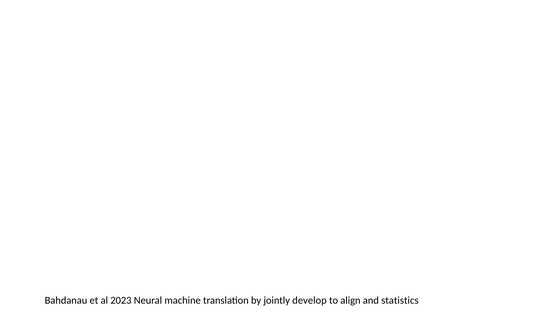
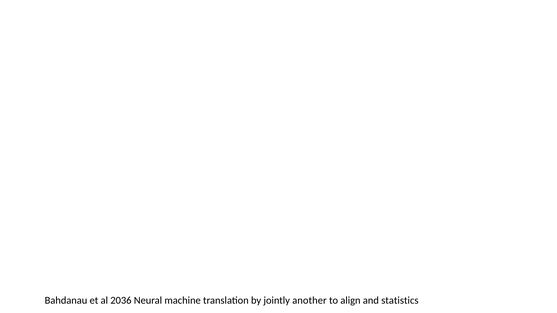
2023: 2023 -> 2036 (121, 301)
develop: develop -> another (310, 301)
